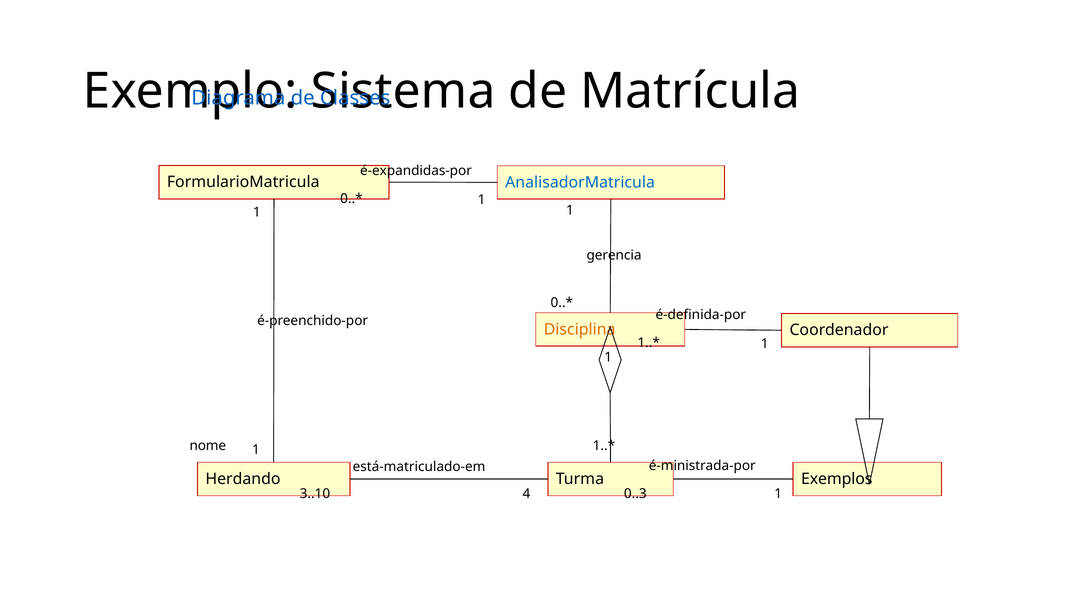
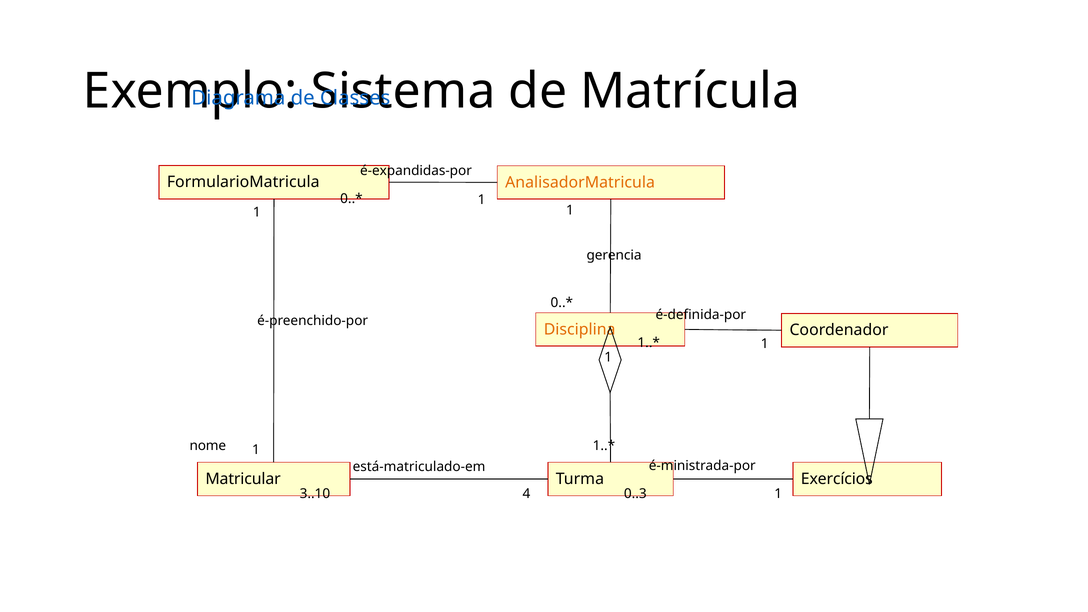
AnalisadorMatricula colour: blue -> orange (580, 182)
Herdando: Herdando -> Matricular (243, 479)
Exemplos: Exemplos -> Exercícios (837, 479)
